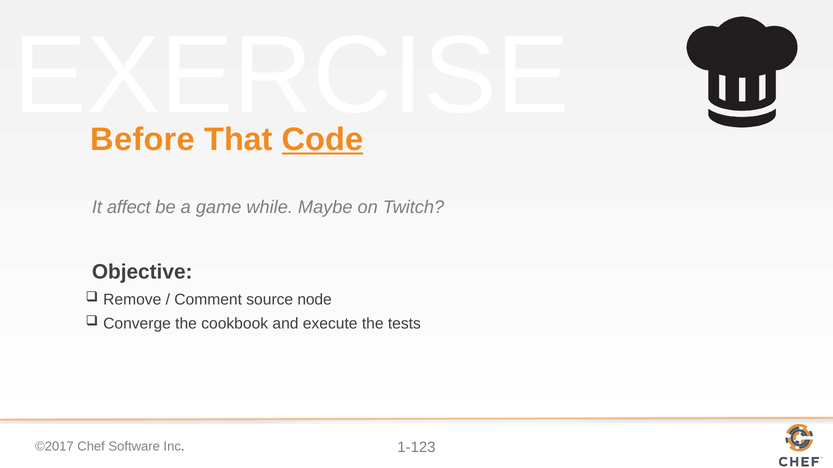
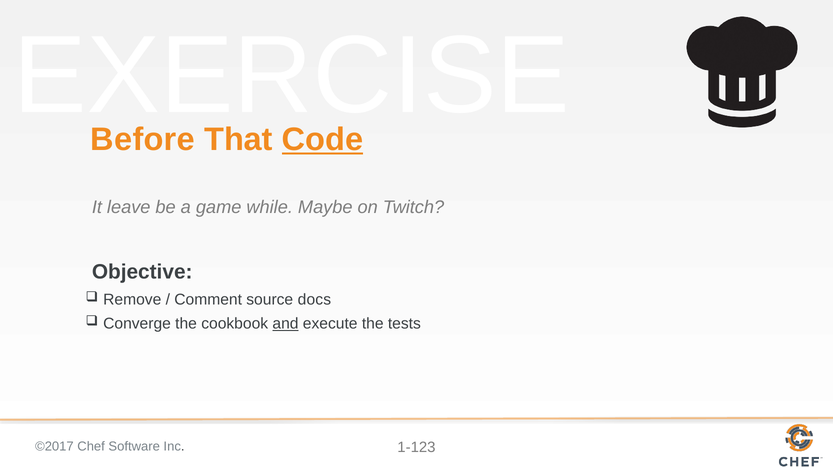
affect: affect -> leave (129, 208)
node: node -> docs (314, 300)
and underline: none -> present (285, 324)
